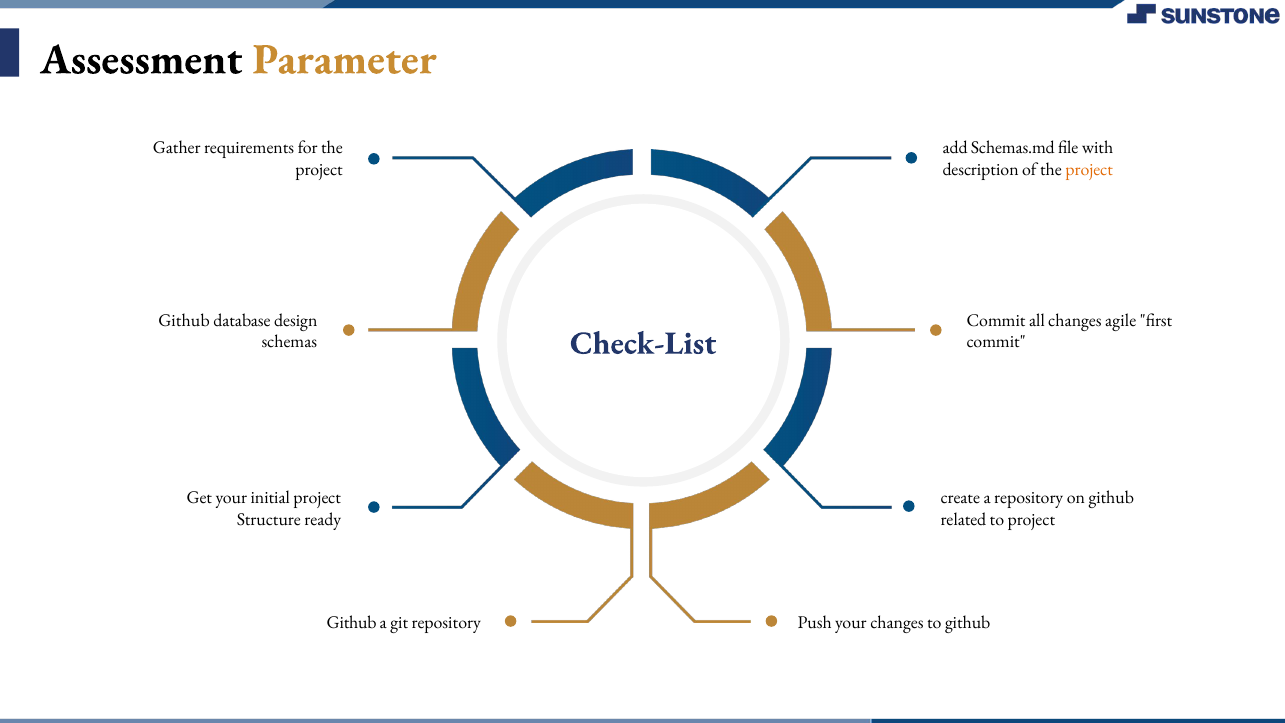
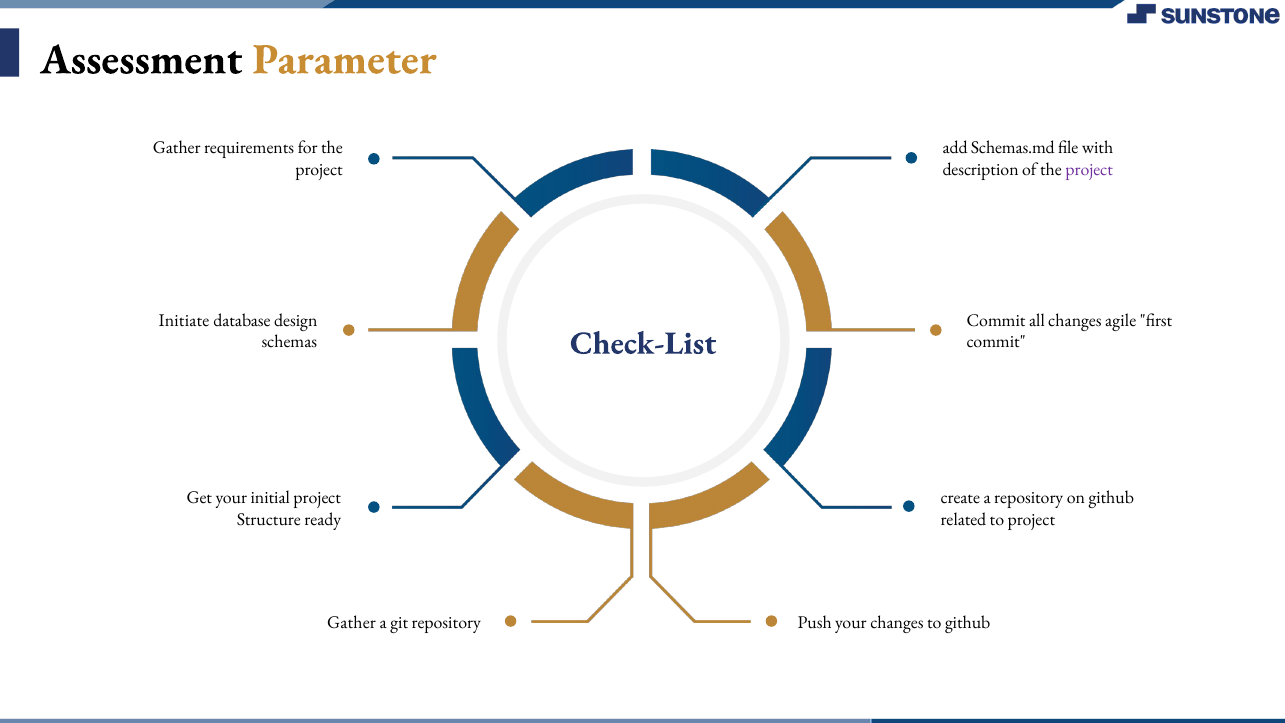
project colour: orange -> purple (1089, 170)
Github: Github -> Initiate (184, 321)
Github: Github -> Gather (352, 622)
